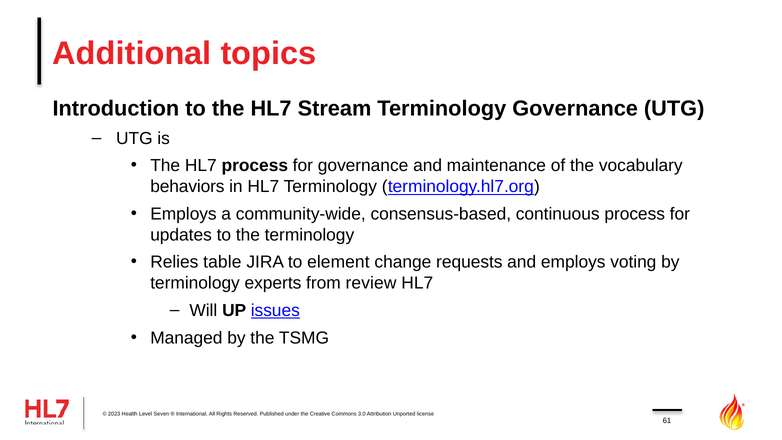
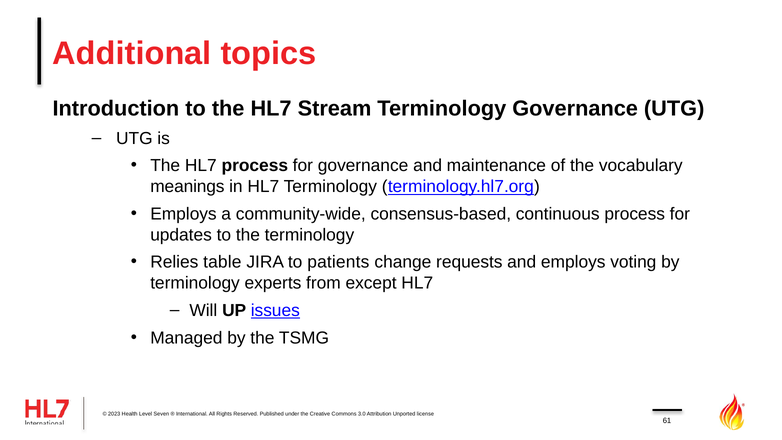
behaviors: behaviors -> meanings (187, 187)
element: element -> patients (338, 262)
review: review -> except (371, 283)
